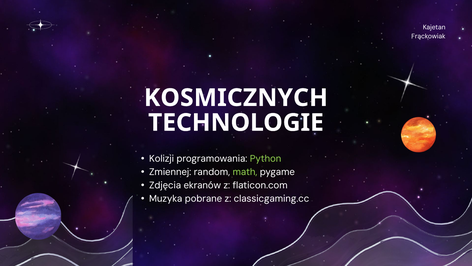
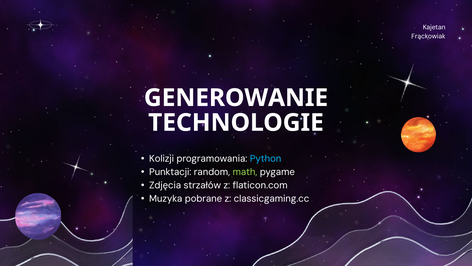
KOSMICZNYCH: KOSMICZNYCH -> GENEROWANIE (236, 98)
Python colour: light green -> light blue (266, 159)
Zmiennej: Zmiennej -> Punktacji (170, 172)
ekranów: ekranów -> strzałów (202, 185)
